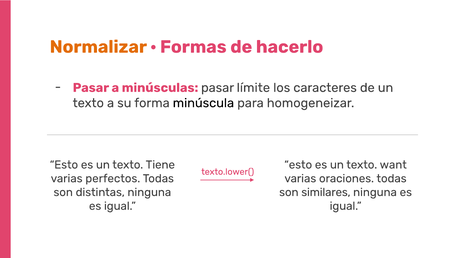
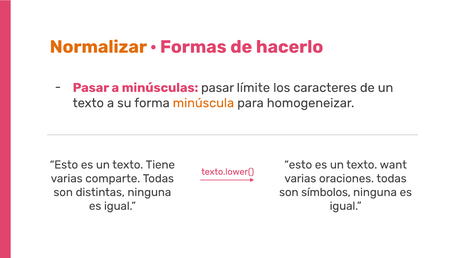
minúscula colour: black -> orange (203, 103)
perfectos: perfectos -> comparte (113, 179)
similares: similares -> símbolos (326, 192)
